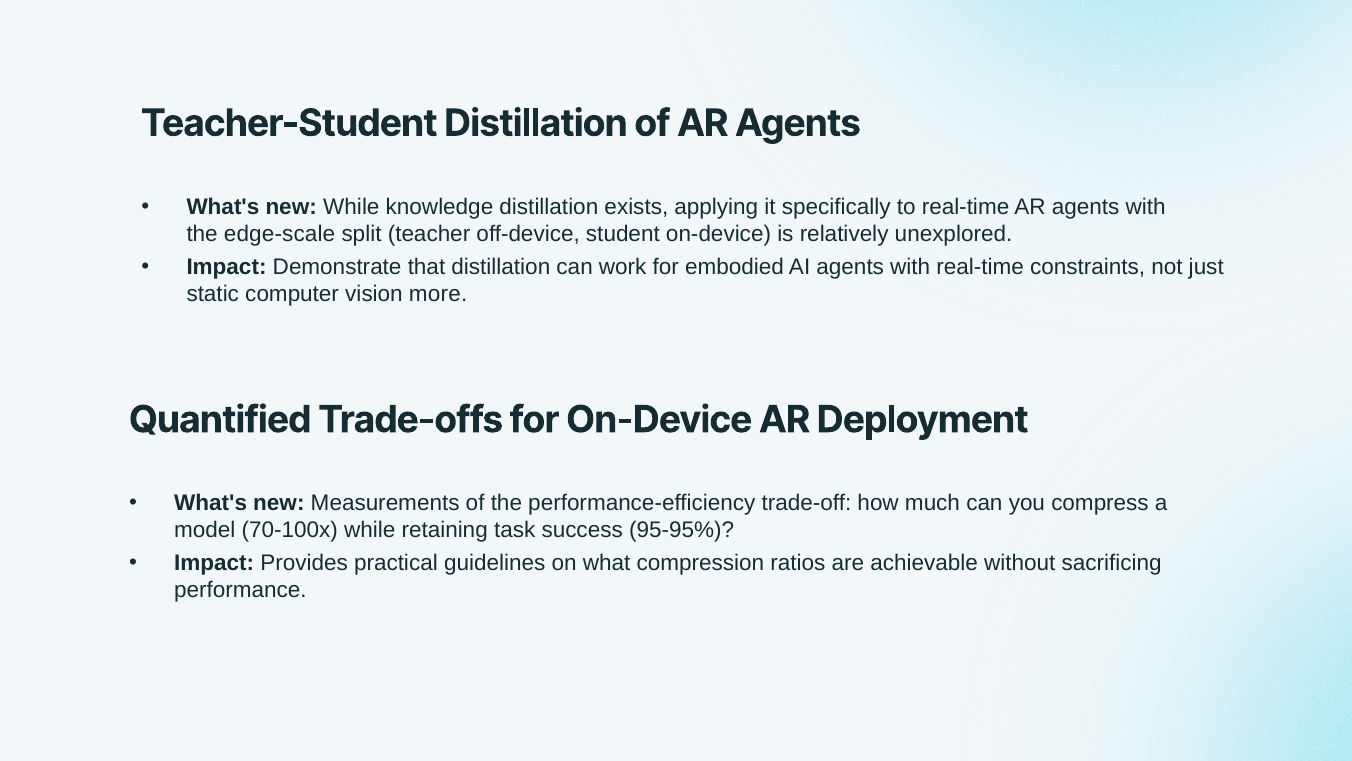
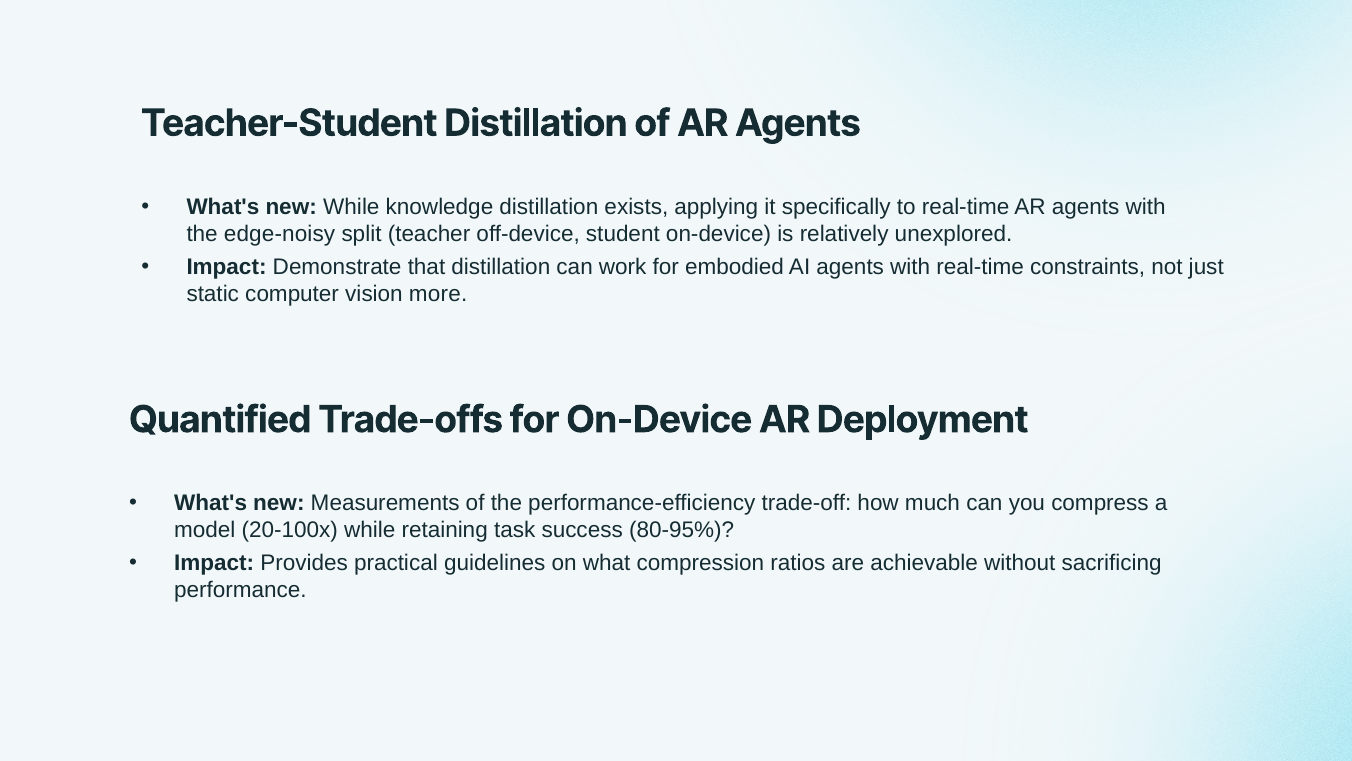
edge-scale: edge-scale -> edge-noisy (280, 234)
70-100x: 70-100x -> 20-100x (290, 530)
95-95%: 95-95% -> 80-95% (682, 530)
